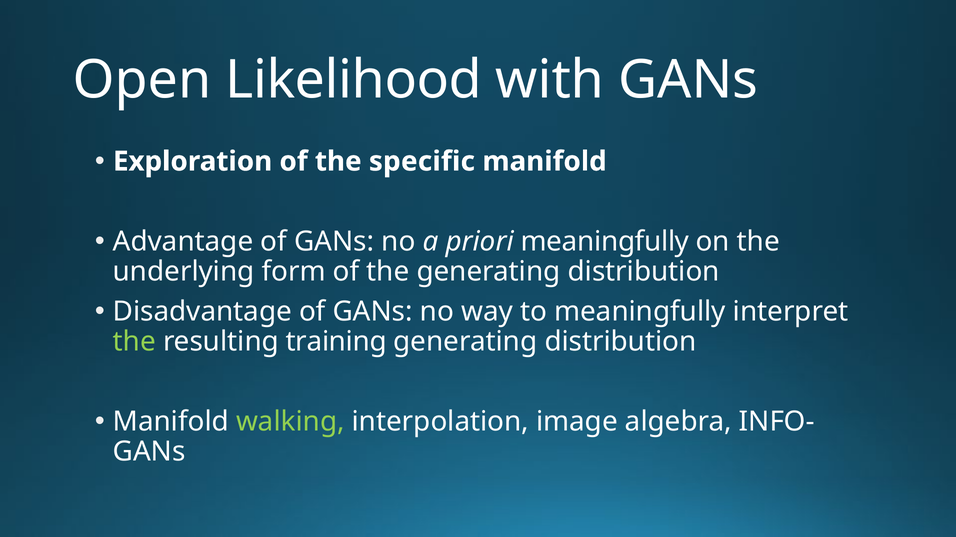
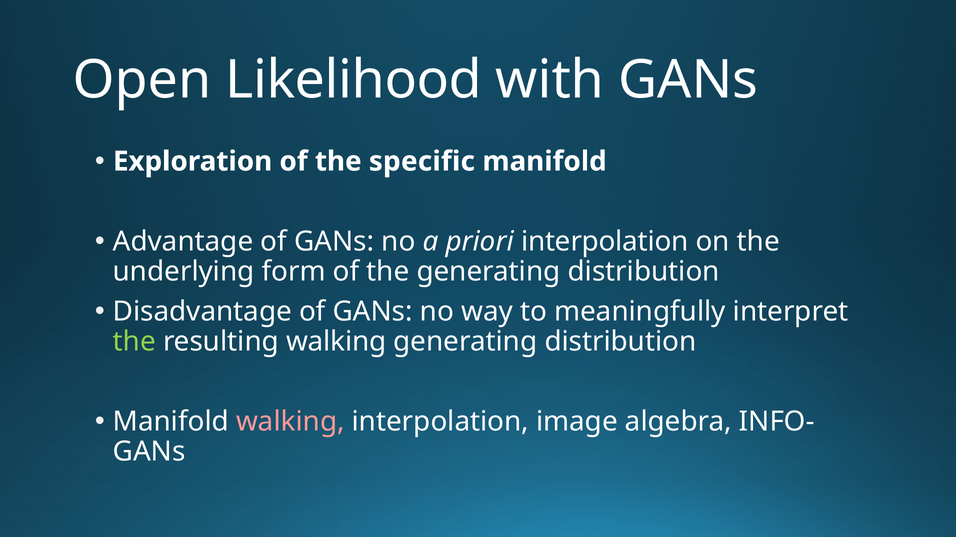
priori meaningfully: meaningfully -> interpolation (605, 242)
resulting training: training -> walking (336, 342)
walking colour: light green -> pink (290, 422)
